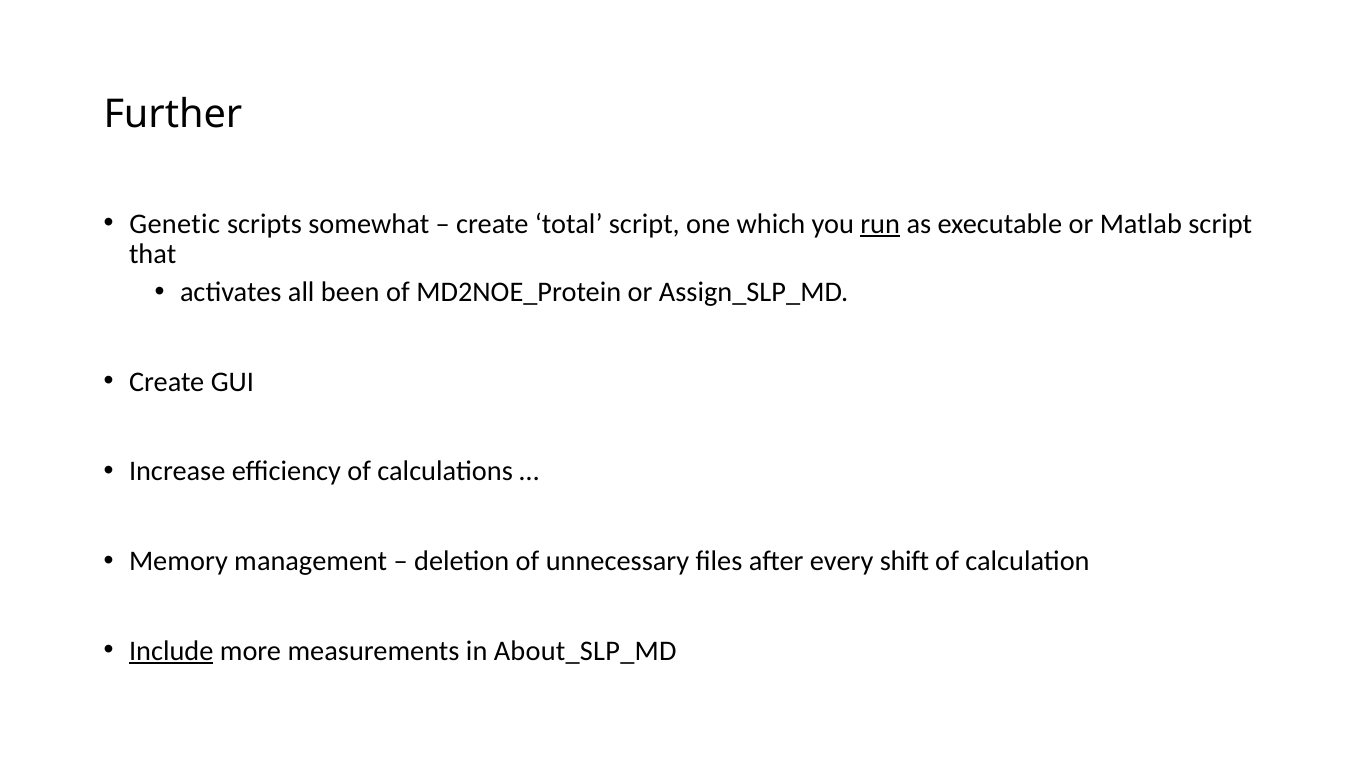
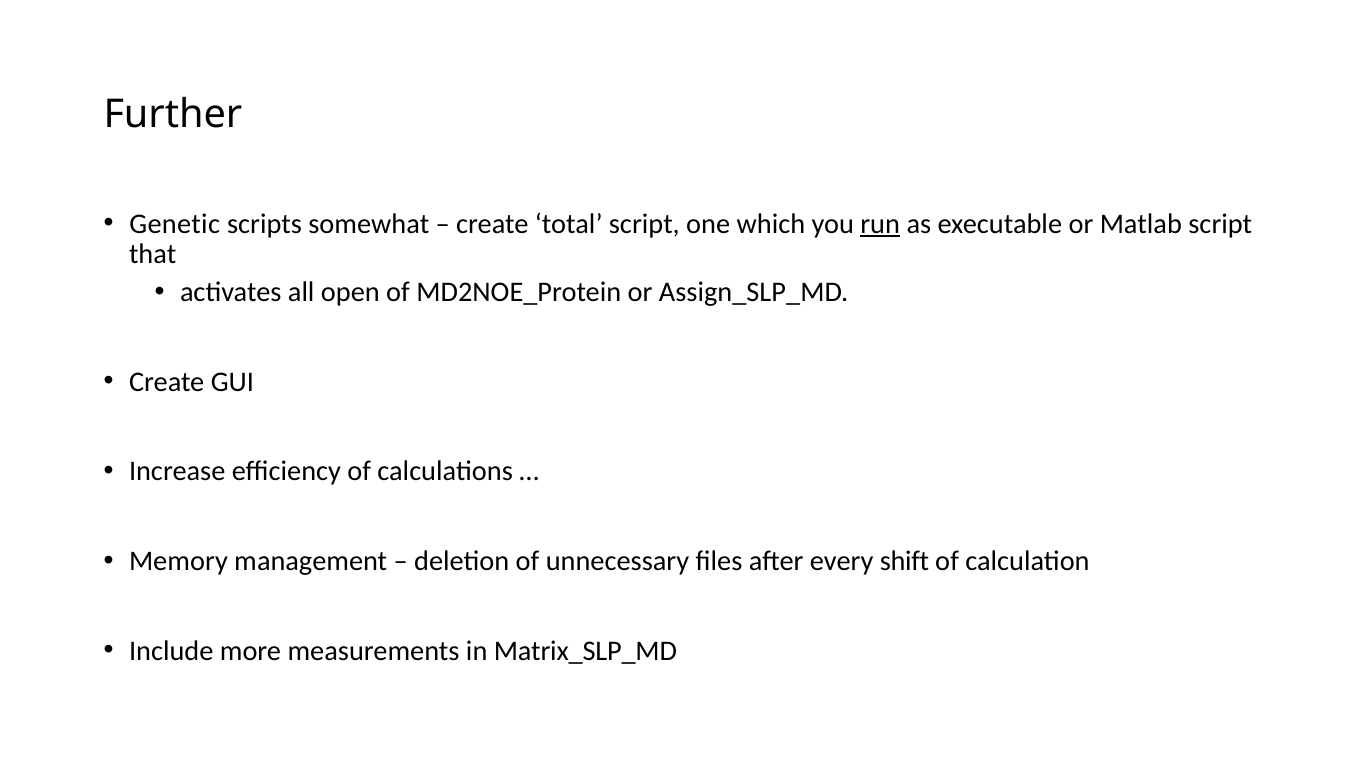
been: been -> open (350, 292)
Include underline: present -> none (171, 651)
About_SLP_MD: About_SLP_MD -> Matrix_SLP_MD (585, 651)
